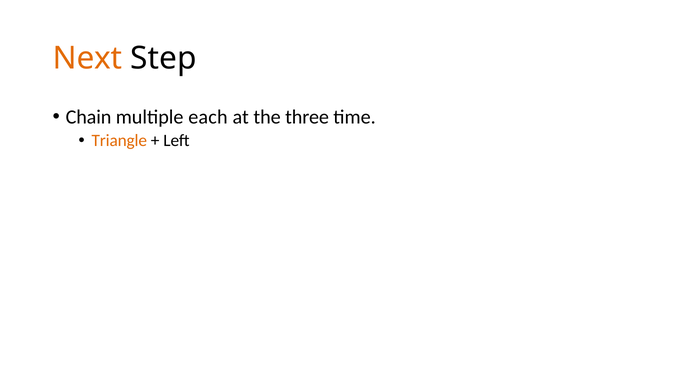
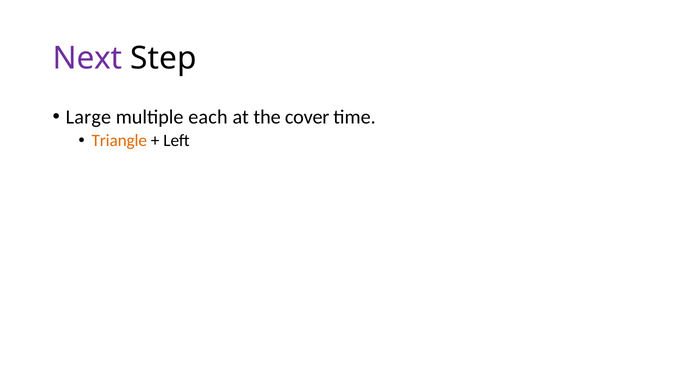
Next colour: orange -> purple (87, 58)
Chain: Chain -> Large (88, 117)
three: three -> cover (307, 117)
